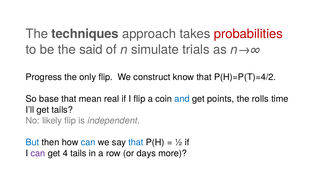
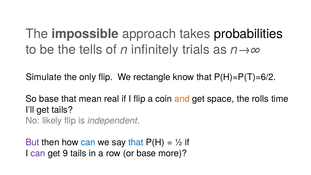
techniques: techniques -> impossible (85, 34)
probabilities colour: red -> black (248, 34)
said: said -> tells (91, 49)
simulate: simulate -> infinitely (155, 49)
Progress: Progress -> Simulate (44, 77)
construct: construct -> rectangle (152, 77)
P(H)=P(T)=4/2: P(H)=P(T)=4/2 -> P(H)=P(T)=6/2 (245, 77)
and colour: blue -> orange (182, 99)
points: points -> space (221, 99)
But colour: blue -> purple (32, 142)
4: 4 -> 9 (65, 153)
or days: days -> base (146, 153)
